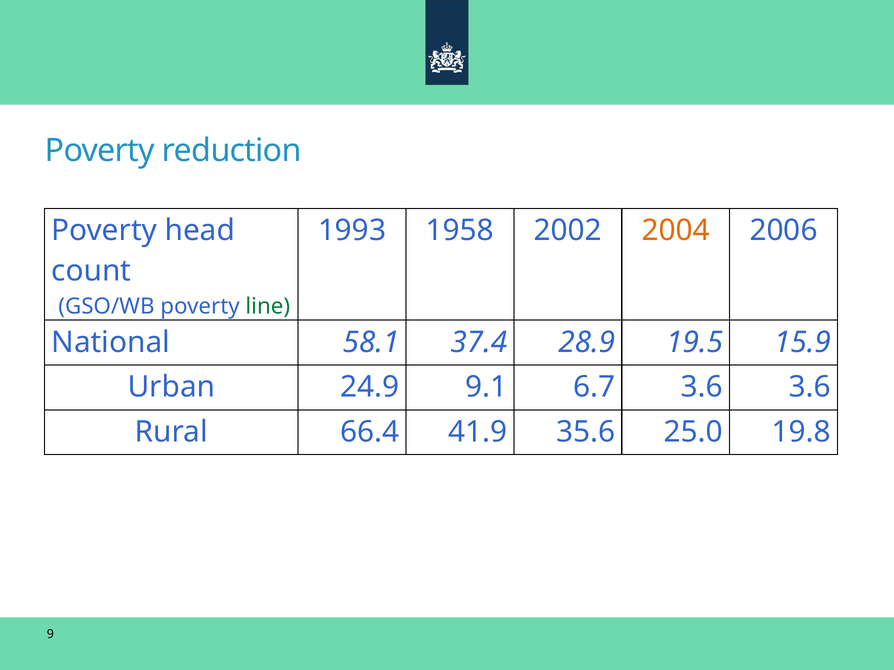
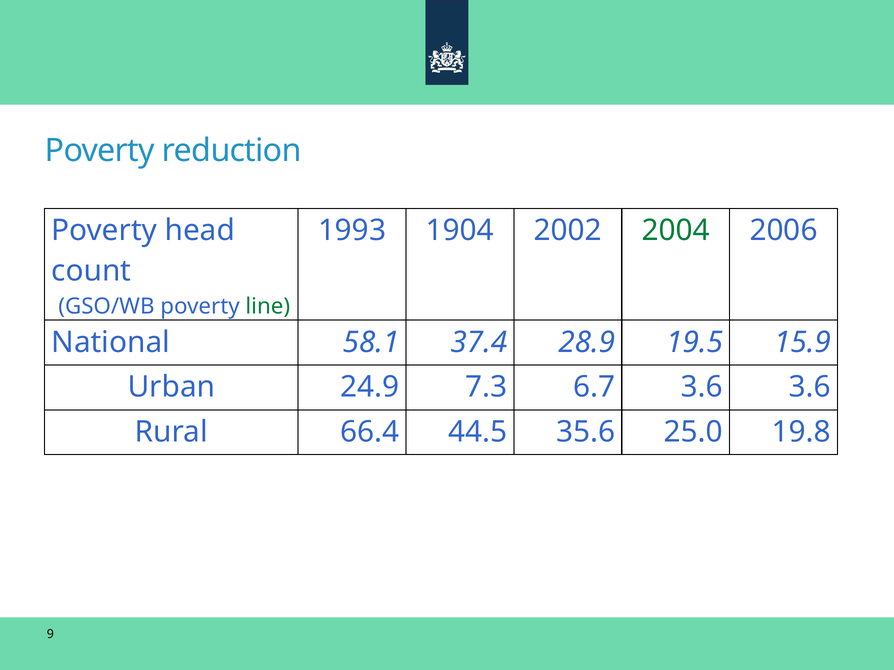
1958: 1958 -> 1904 (460, 231)
2004 colour: orange -> green (676, 231)
9.1: 9.1 -> 7.3 (486, 387)
41.9: 41.9 -> 44.5 (478, 432)
